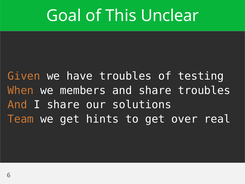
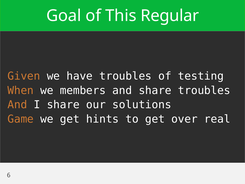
Unclear: Unclear -> Regular (170, 16)
Team: Team -> Game (21, 119)
